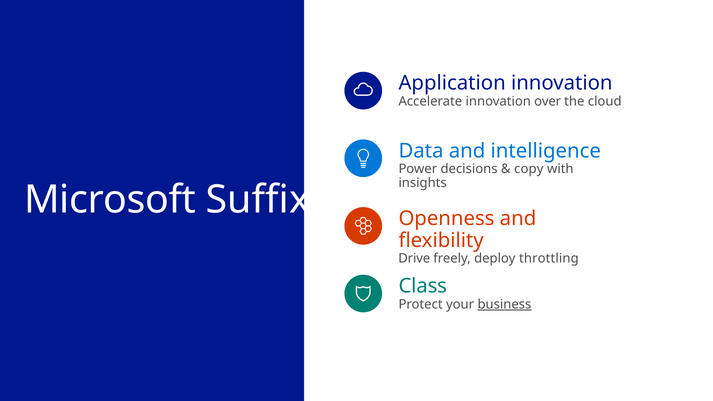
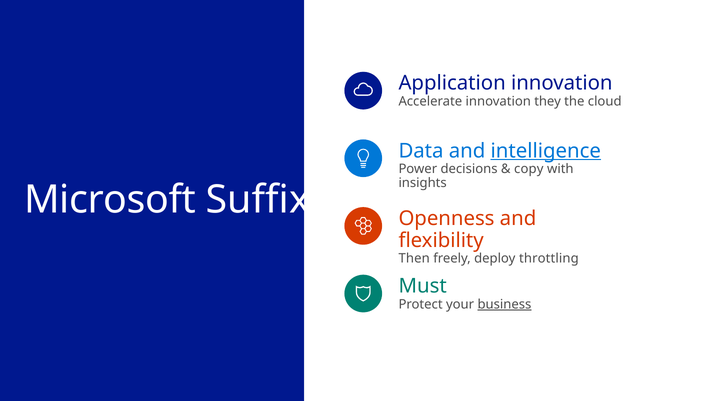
over: over -> they (548, 101)
intelligence underline: none -> present (546, 151)
Drive: Drive -> Then (414, 259)
Class: Class -> Must (423, 286)
